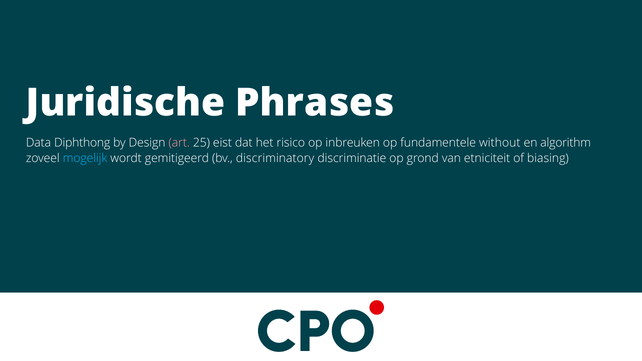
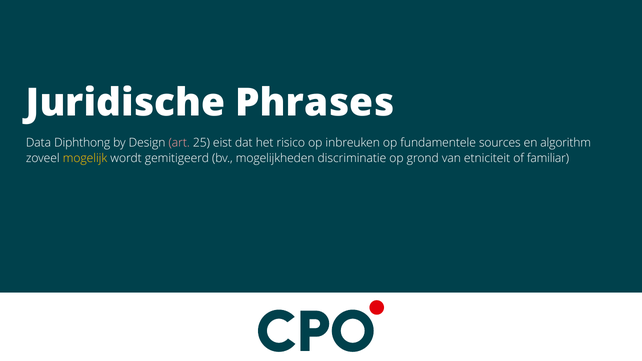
without: without -> sources (500, 143)
mogelijk colour: light blue -> yellow (85, 158)
discriminatory: discriminatory -> mogelijkheden (275, 158)
biasing: biasing -> familiar (548, 158)
